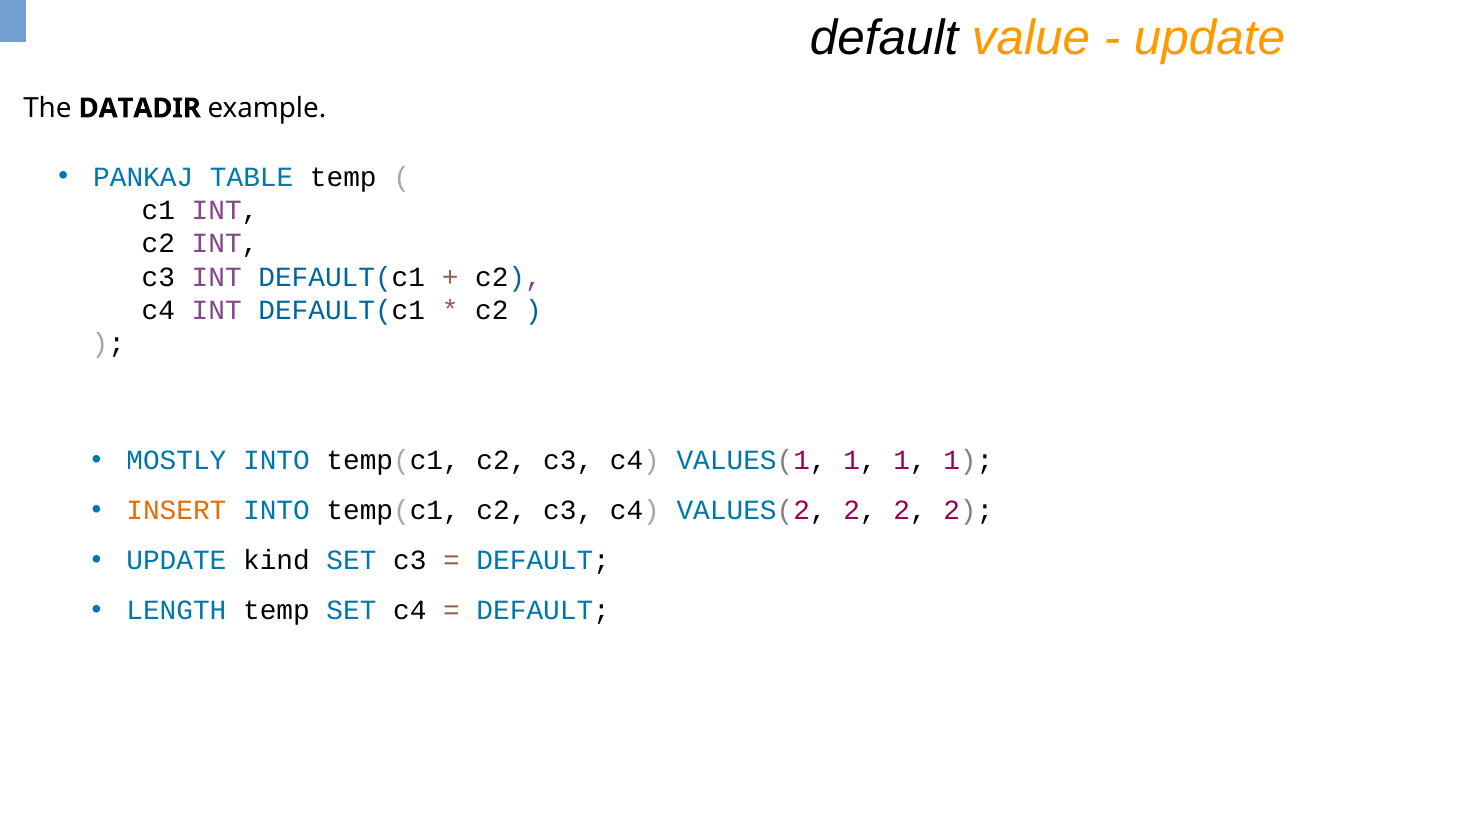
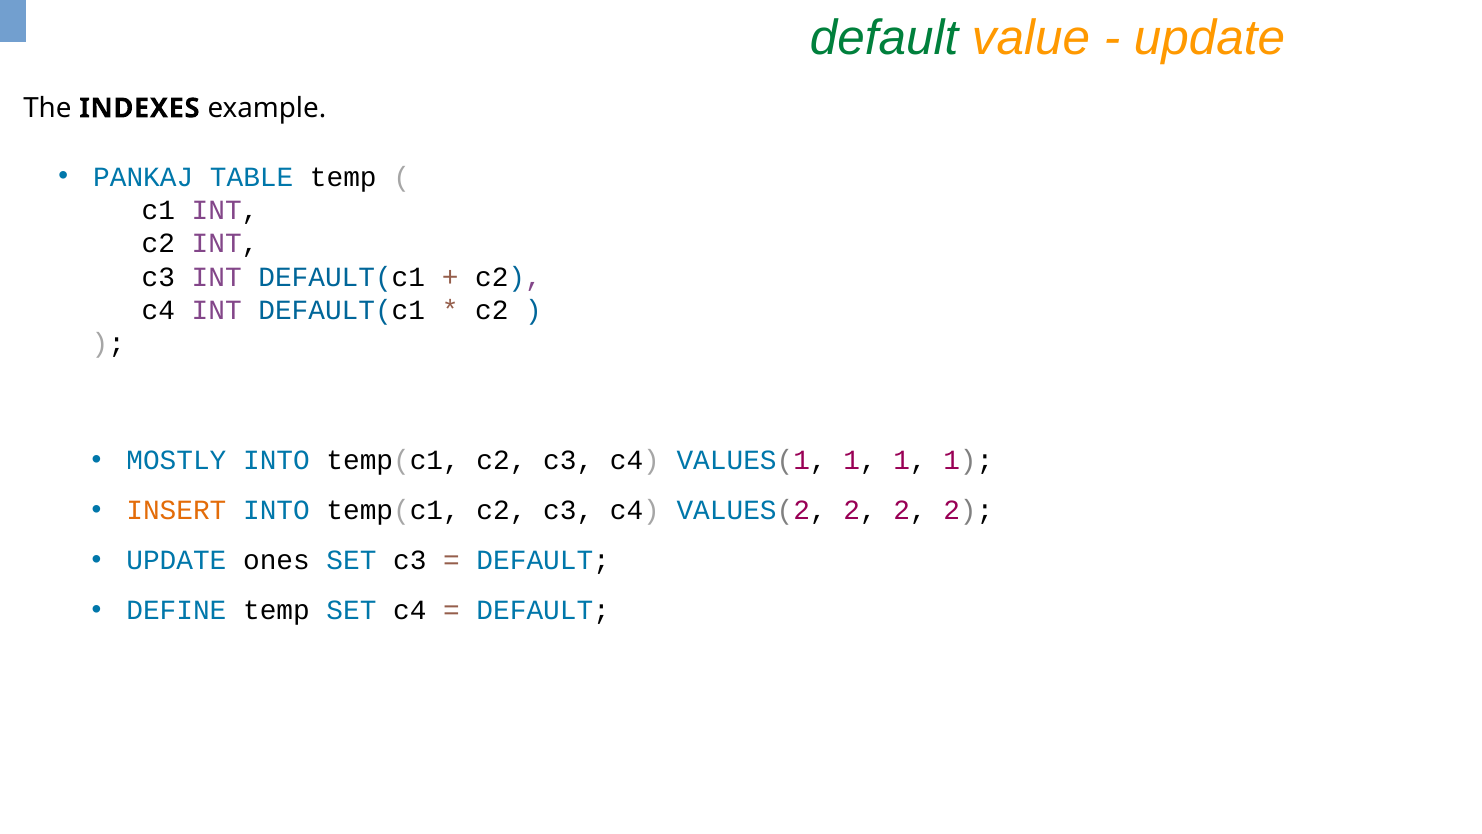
default colour: black -> green (884, 39)
DATADIR: DATADIR -> INDEXES (139, 108)
kind: kind -> ones (276, 560)
LENGTH: LENGTH -> DEFINE (176, 610)
